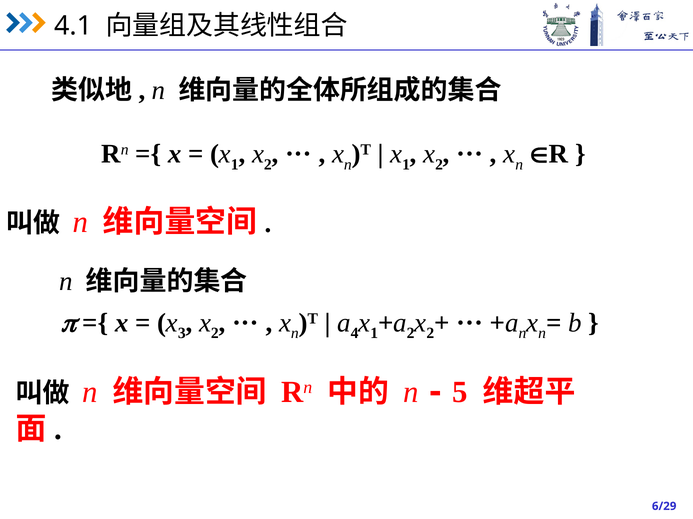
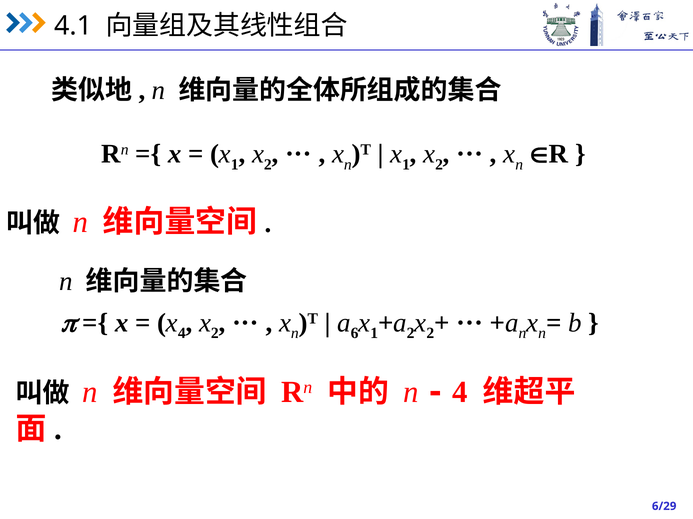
x 3: 3 -> 4 (182, 334)
4: 4 -> 6 (355, 334)
5: 5 -> 4 (460, 393)
